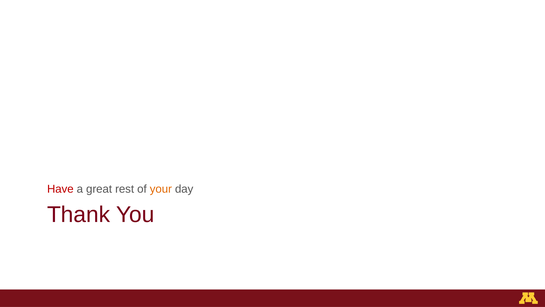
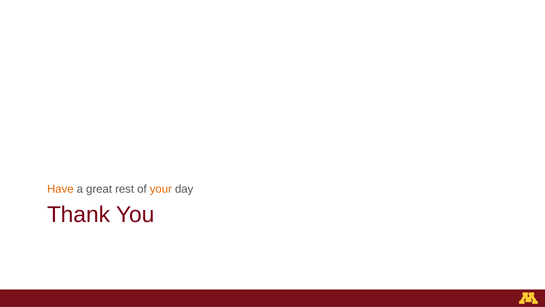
Have colour: red -> orange (60, 189)
